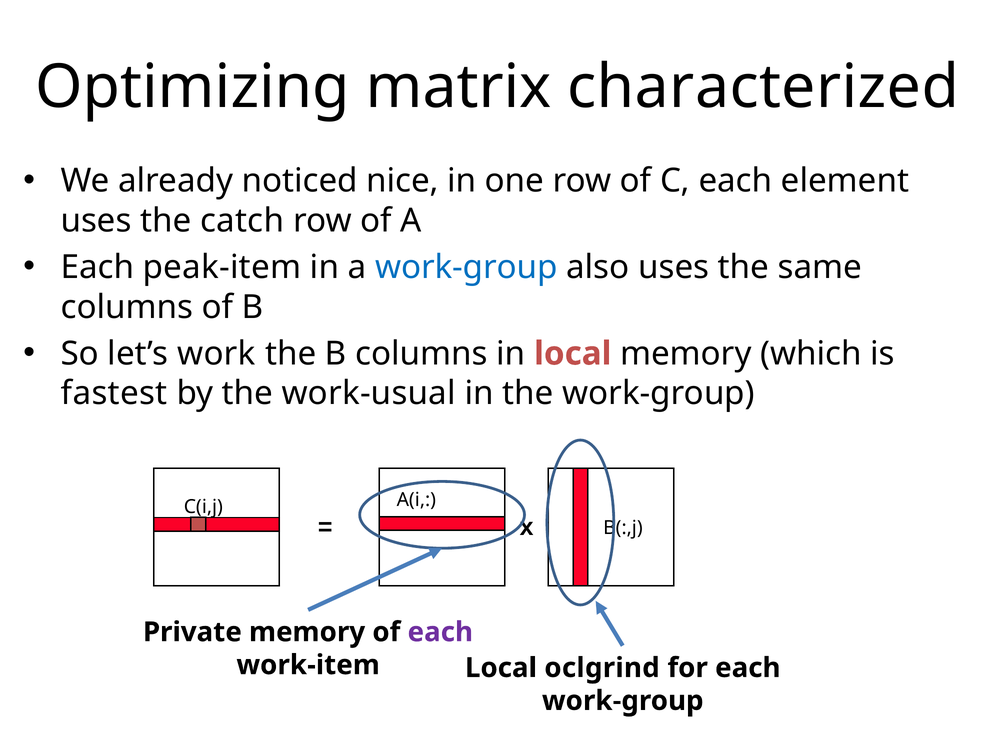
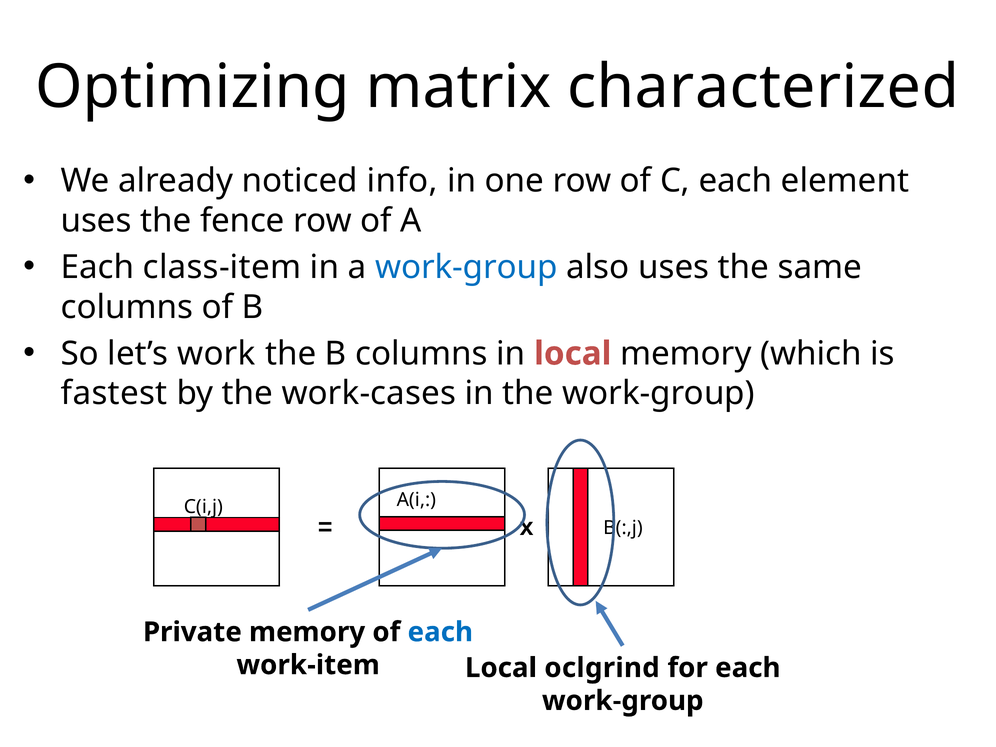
nice: nice -> info (402, 181)
catch: catch -> fence (242, 221)
peak-item: peak-item -> class-item (222, 267)
work-usual: work-usual -> work-cases (369, 393)
each colour: purple -> blue (440, 632)
